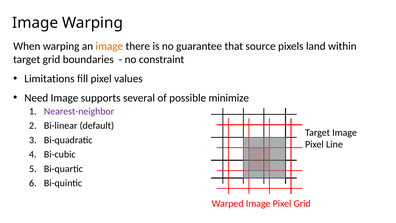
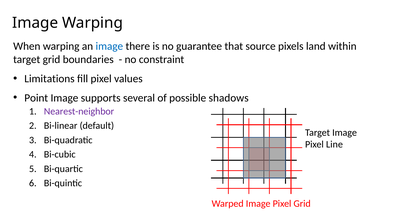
image colour: orange -> blue (109, 46)
Need: Need -> Point (36, 98)
minimize: minimize -> shadows (229, 98)
